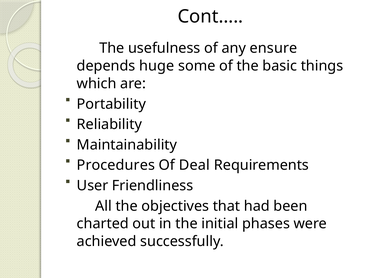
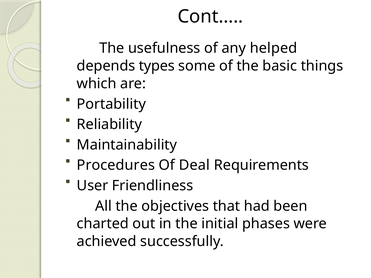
ensure: ensure -> helped (274, 48)
huge: huge -> types (157, 66)
